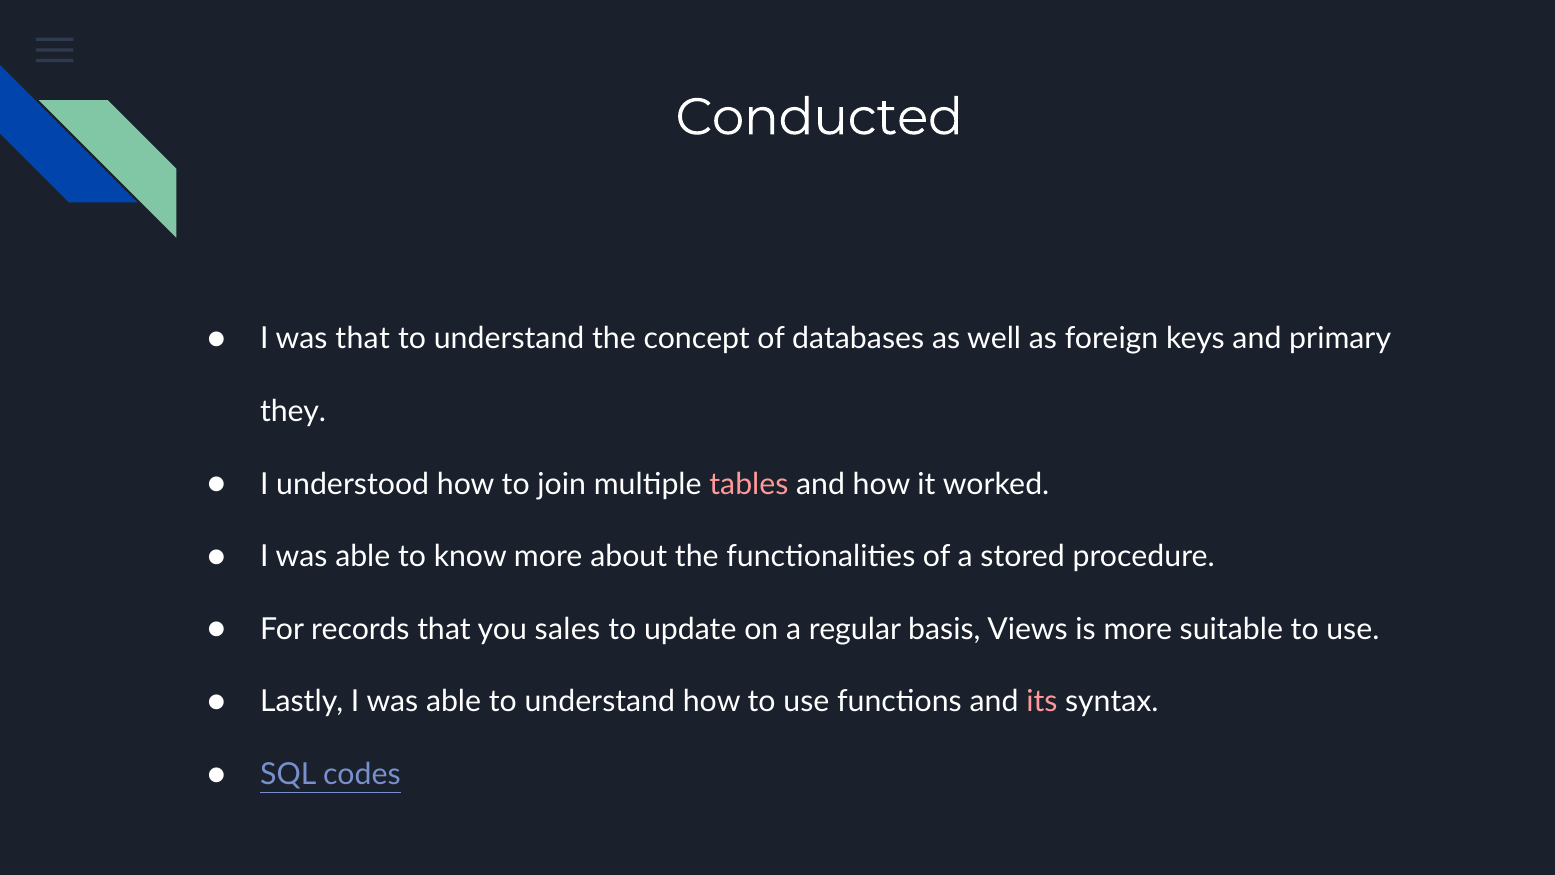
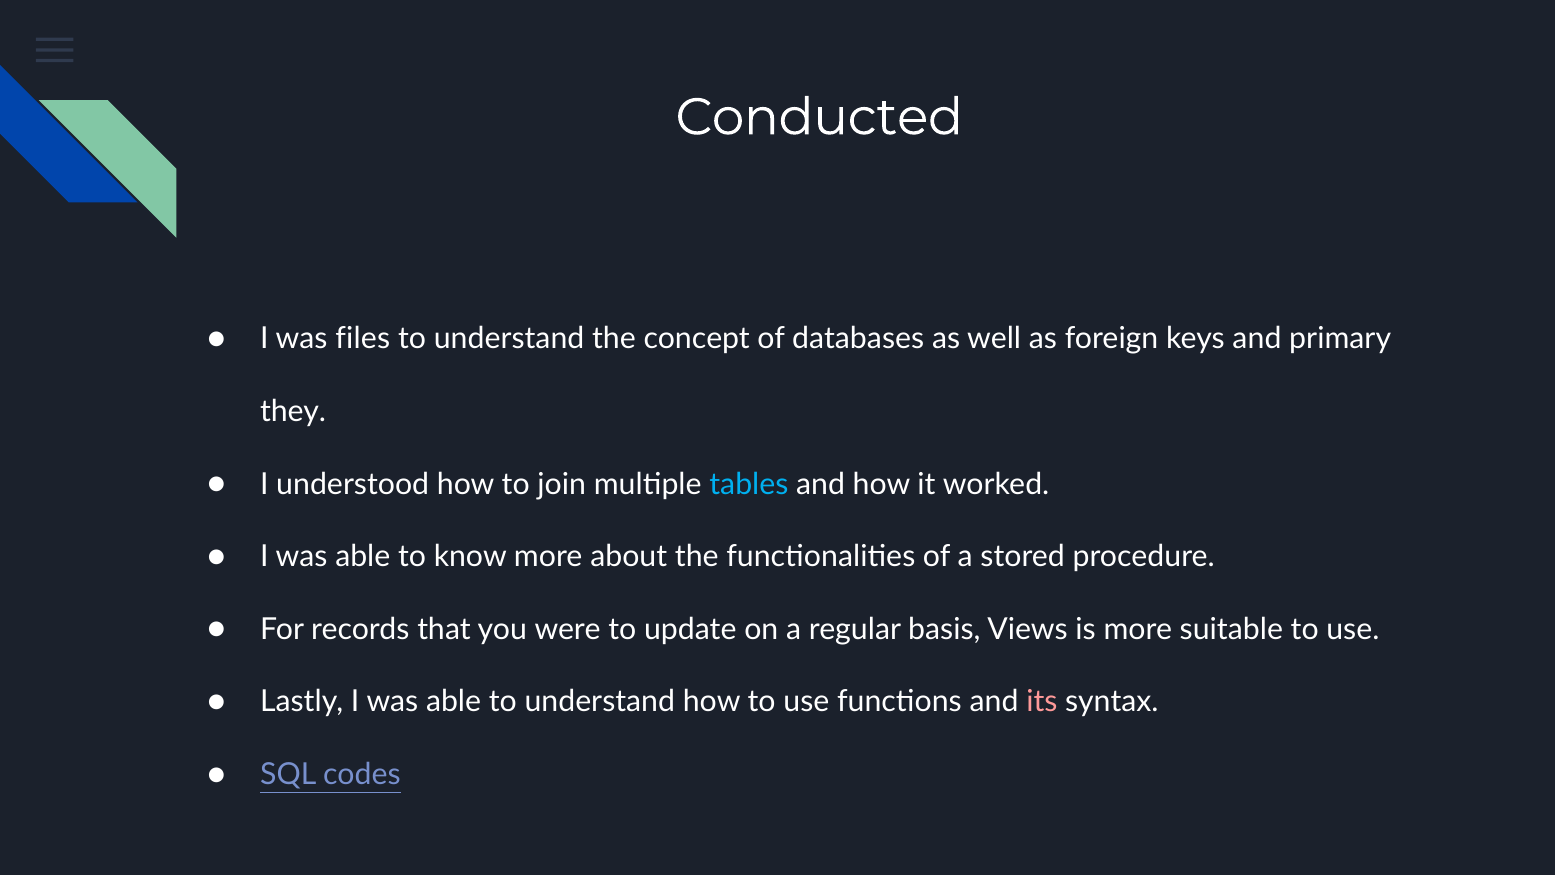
was that: that -> files (363, 339)
tables colour: pink -> light blue (749, 484)
sales: sales -> were (568, 629)
